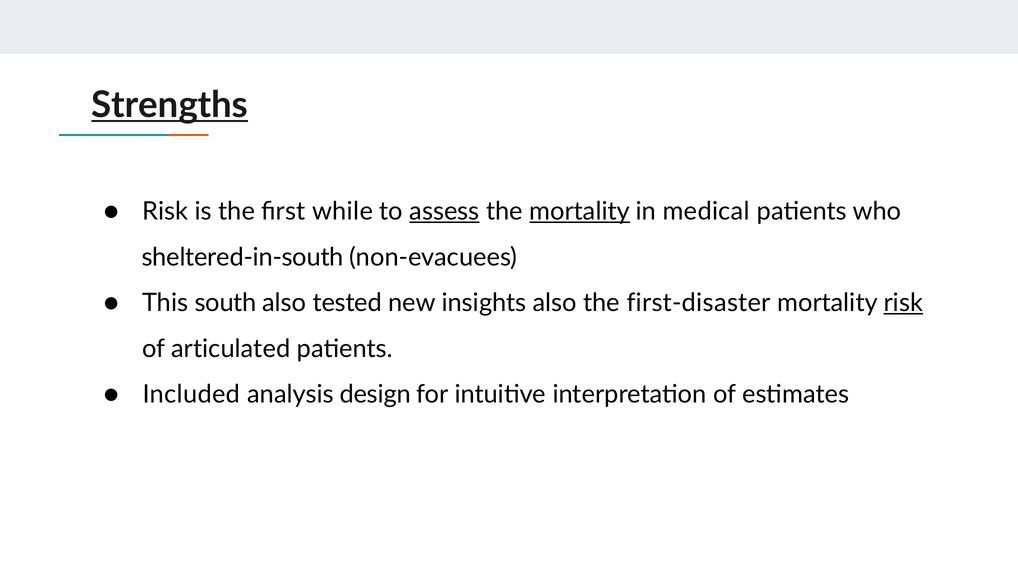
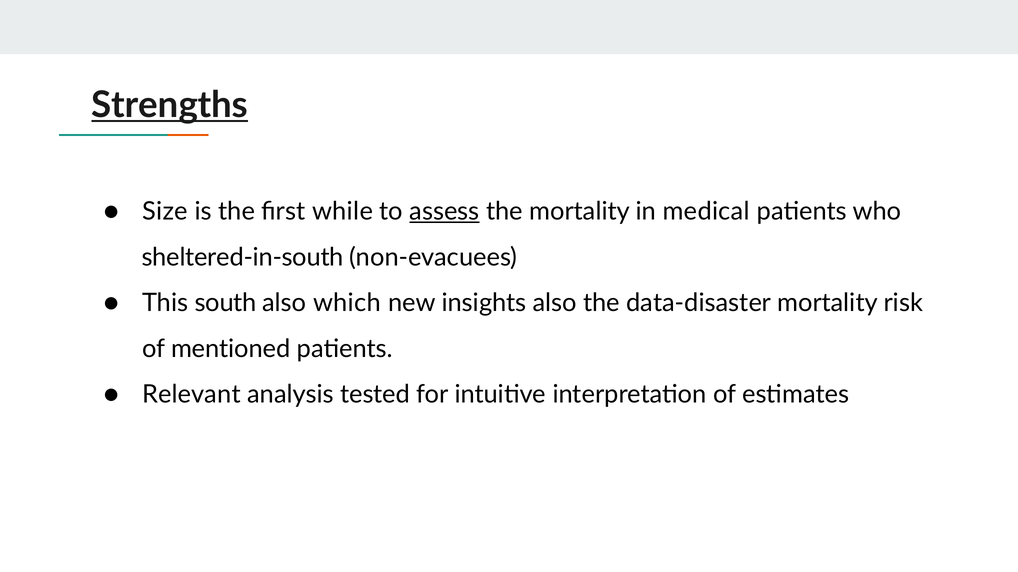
Risk: Risk -> Size (165, 212)
mortality underline: present -> none (580, 212)
tested: tested -> which (347, 303)
first-disaster: first-disaster -> data-disaster (699, 303)
risk underline: present -> none (903, 303)
articulated: articulated -> mentioned (231, 349)
Included: Included -> Relevant (191, 395)
design: design -> tested (375, 395)
